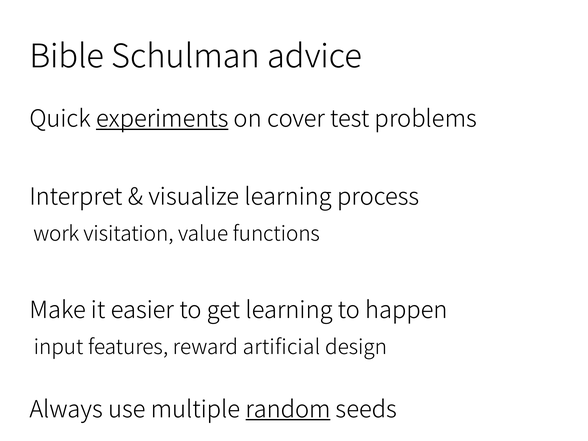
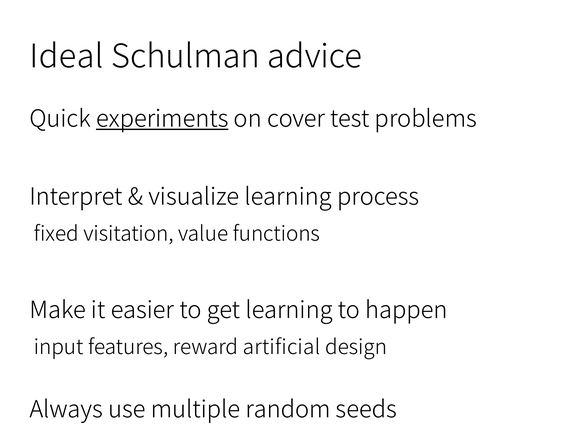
Bible: Bible -> Ideal (67, 57)
work: work -> fixed (56, 234)
random underline: present -> none (288, 410)
